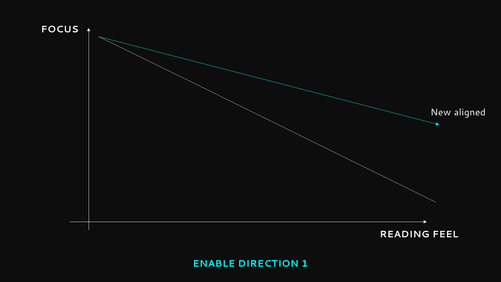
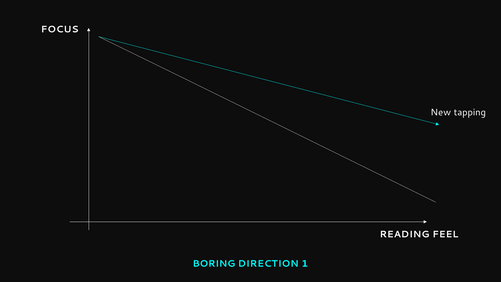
aligned: aligned -> tapping (470, 112)
ENABLE: ENABLE -> BORING (214, 263)
